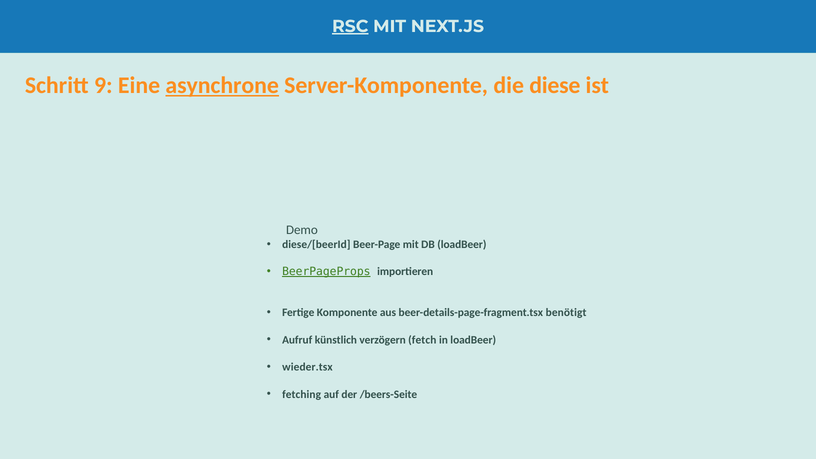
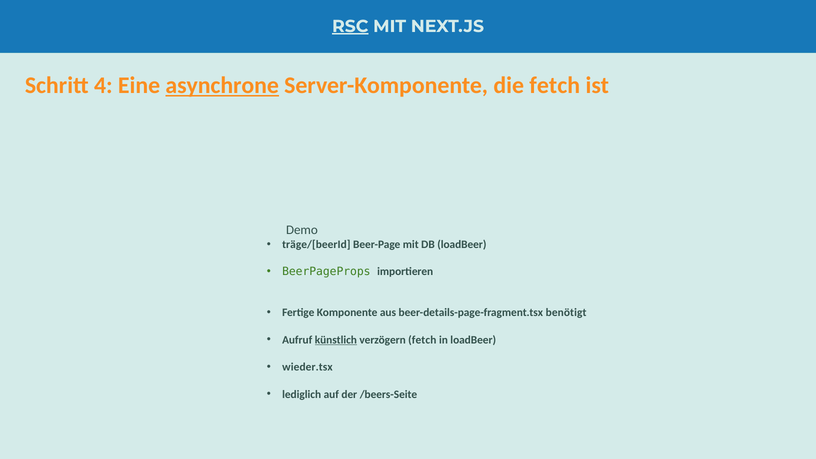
9: 9 -> 4 (103, 85)
die diese: diese -> fetch (555, 85)
diese/[beerId: diese/[beerId -> träge/[beerId (316, 244)
BeerPageProps underline: present -> none (326, 272)
künstlich underline: none -> present (336, 340)
fetching: fetching -> lediglich (302, 394)
